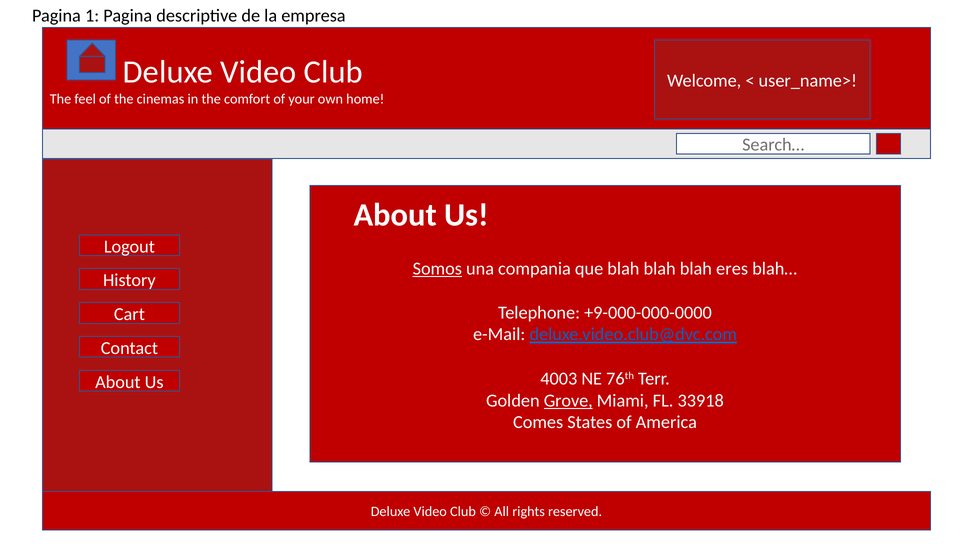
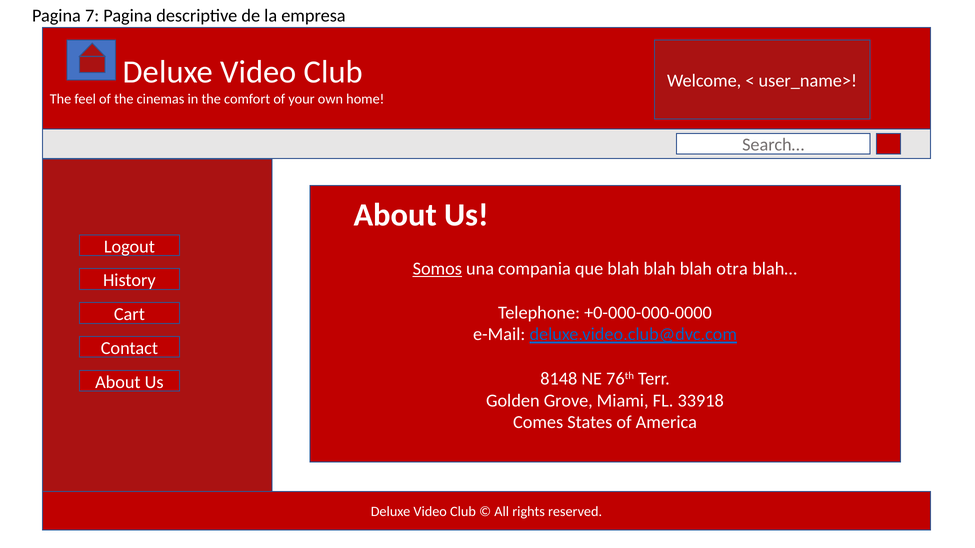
1: 1 -> 7 (92, 16)
eres: eres -> otra (732, 269)
+9-000-000-0000: +9-000-000-0000 -> +0-000-000-0000 (648, 313)
4003: 4003 -> 8148 (559, 379)
Grove underline: present -> none (568, 401)
